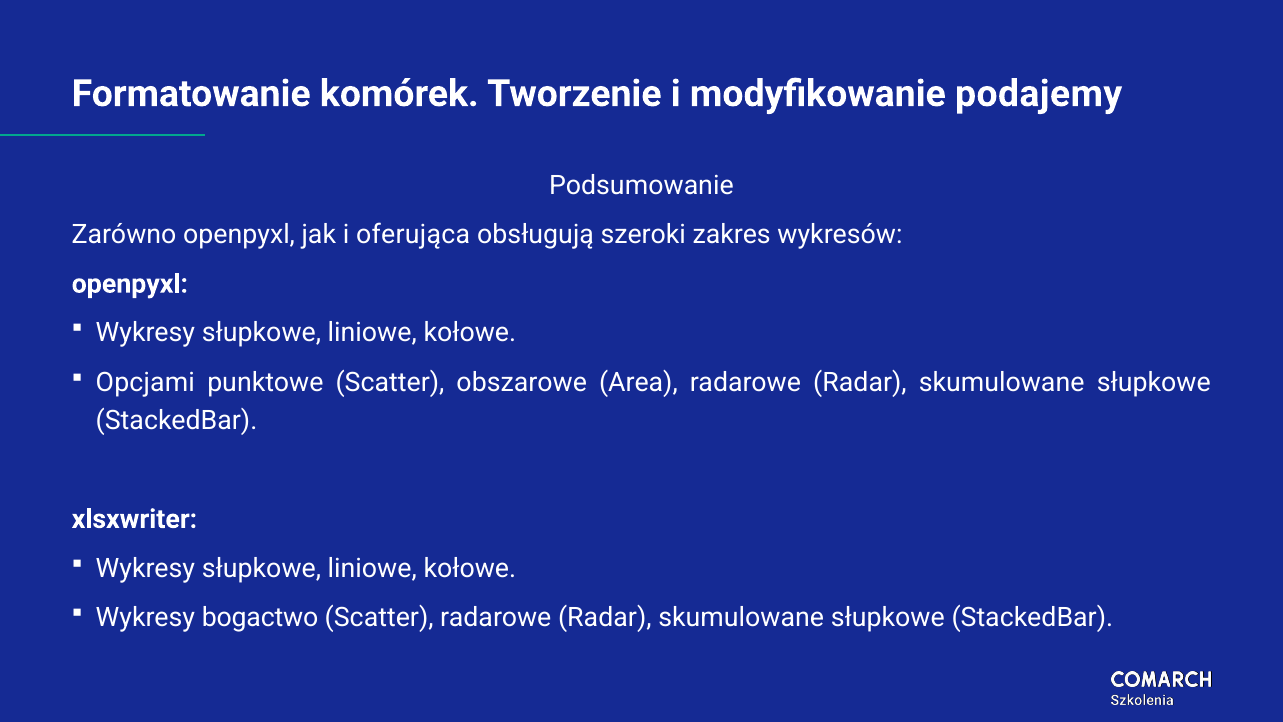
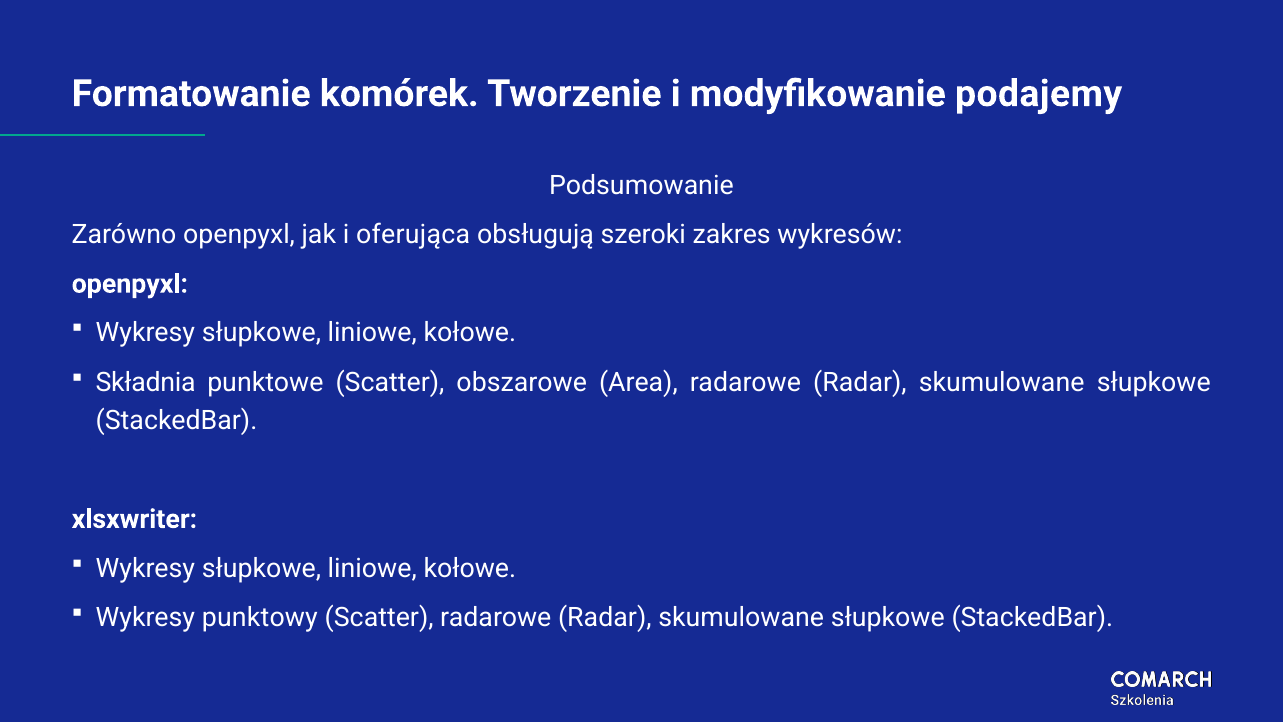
Opcjami: Opcjami -> Składnia (146, 382)
bogactwo: bogactwo -> punktowy (260, 617)
